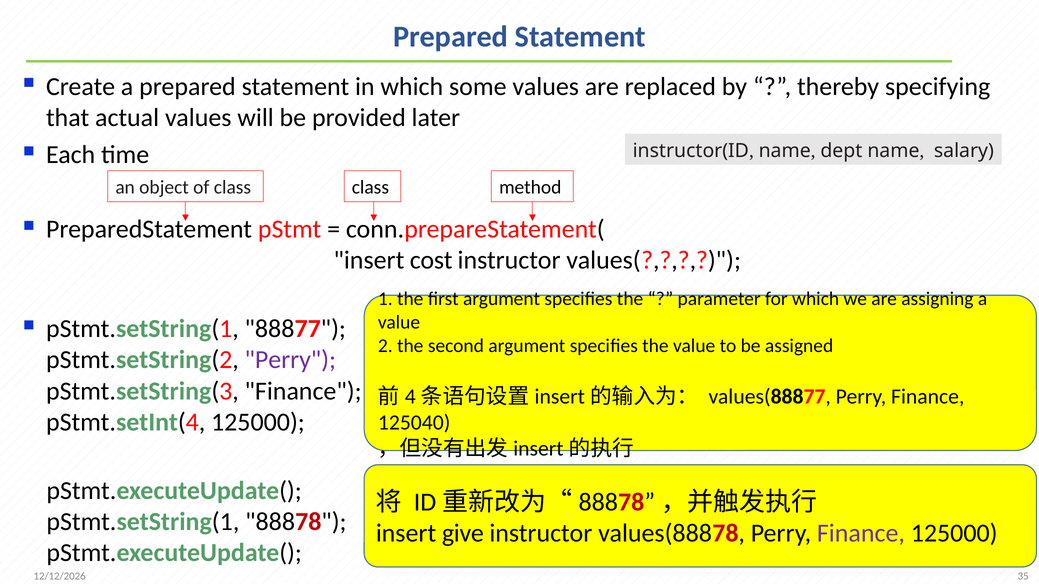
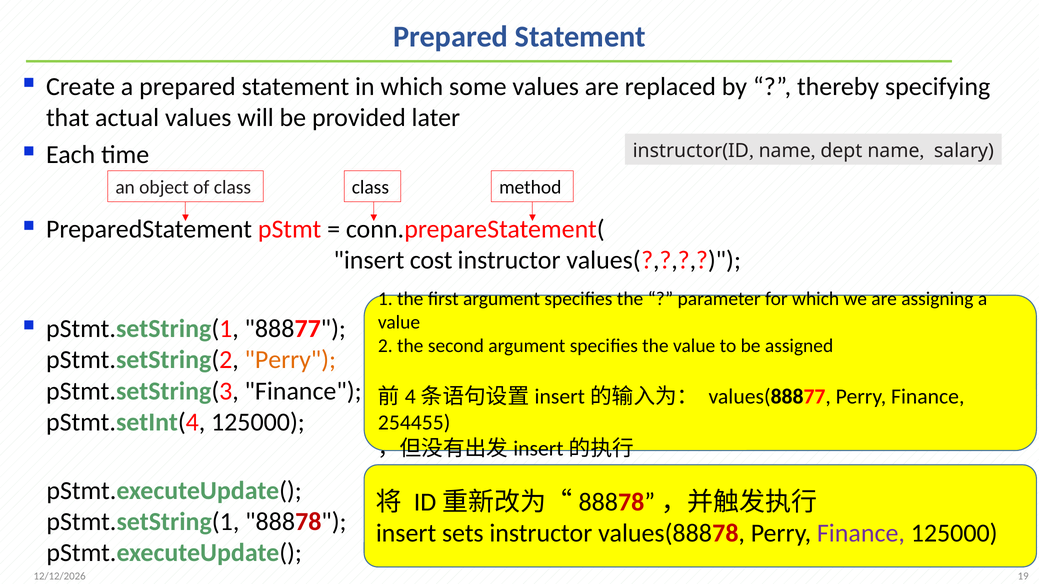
Perry colour: purple -> orange (290, 360)
125040: 125040 -> 254455 (414, 423)
give: give -> sets (463, 534)
35: 35 -> 19 (1023, 577)
